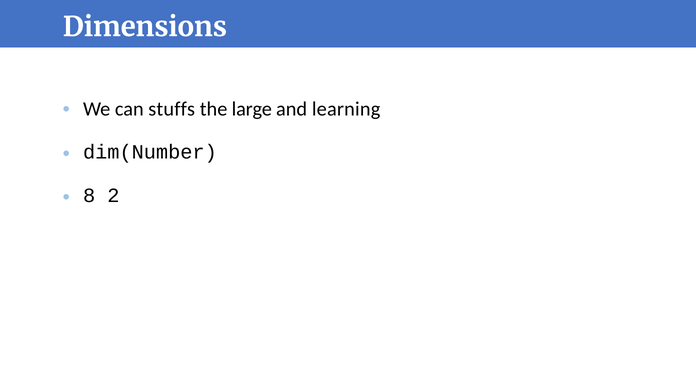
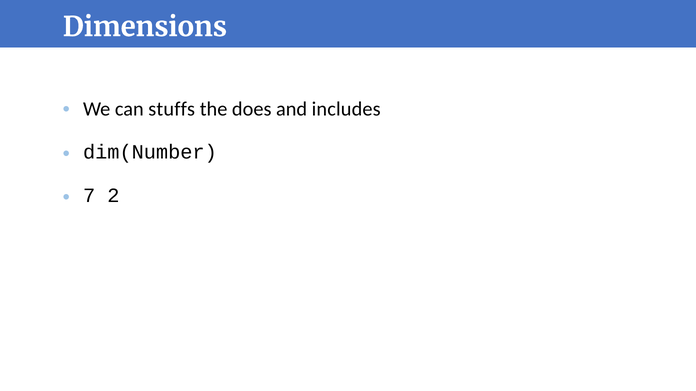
large: large -> does (252, 109)
learning: learning -> includes (346, 109)
8: 8 -> 7 (89, 196)
